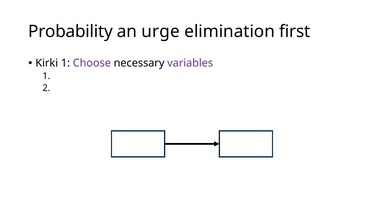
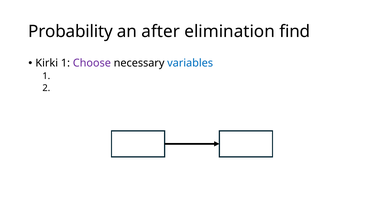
urge: urge -> after (161, 31)
first: first -> find (295, 31)
variables colour: purple -> blue (190, 63)
